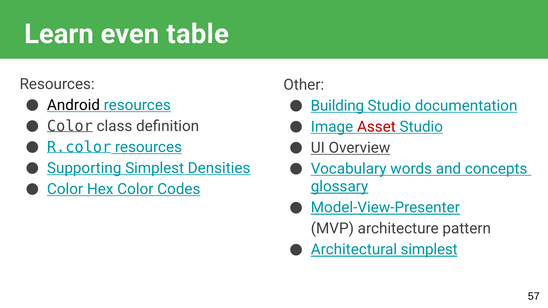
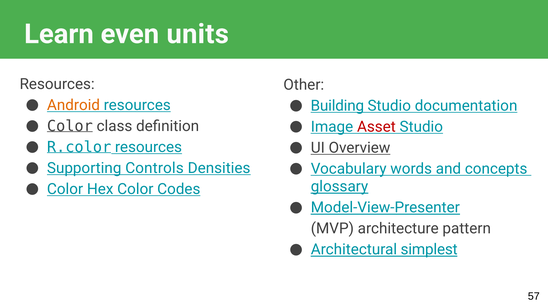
table: table -> units (198, 34)
Android colour: black -> orange (73, 105)
Supporting Simplest: Simplest -> Controls (154, 168)
